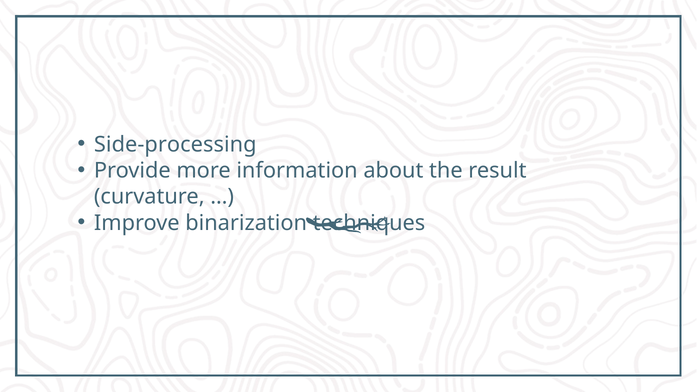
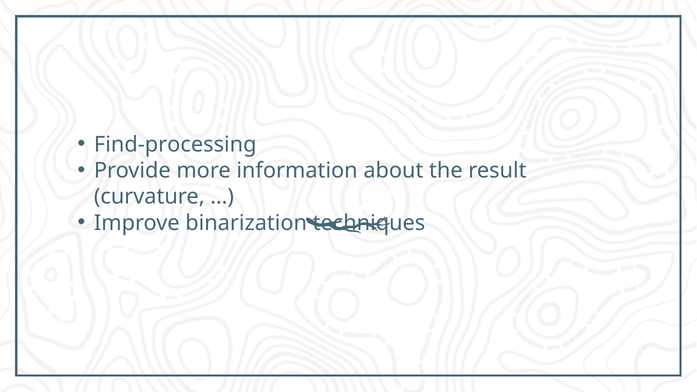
Side-processing: Side-processing -> Find-processing (175, 144)
